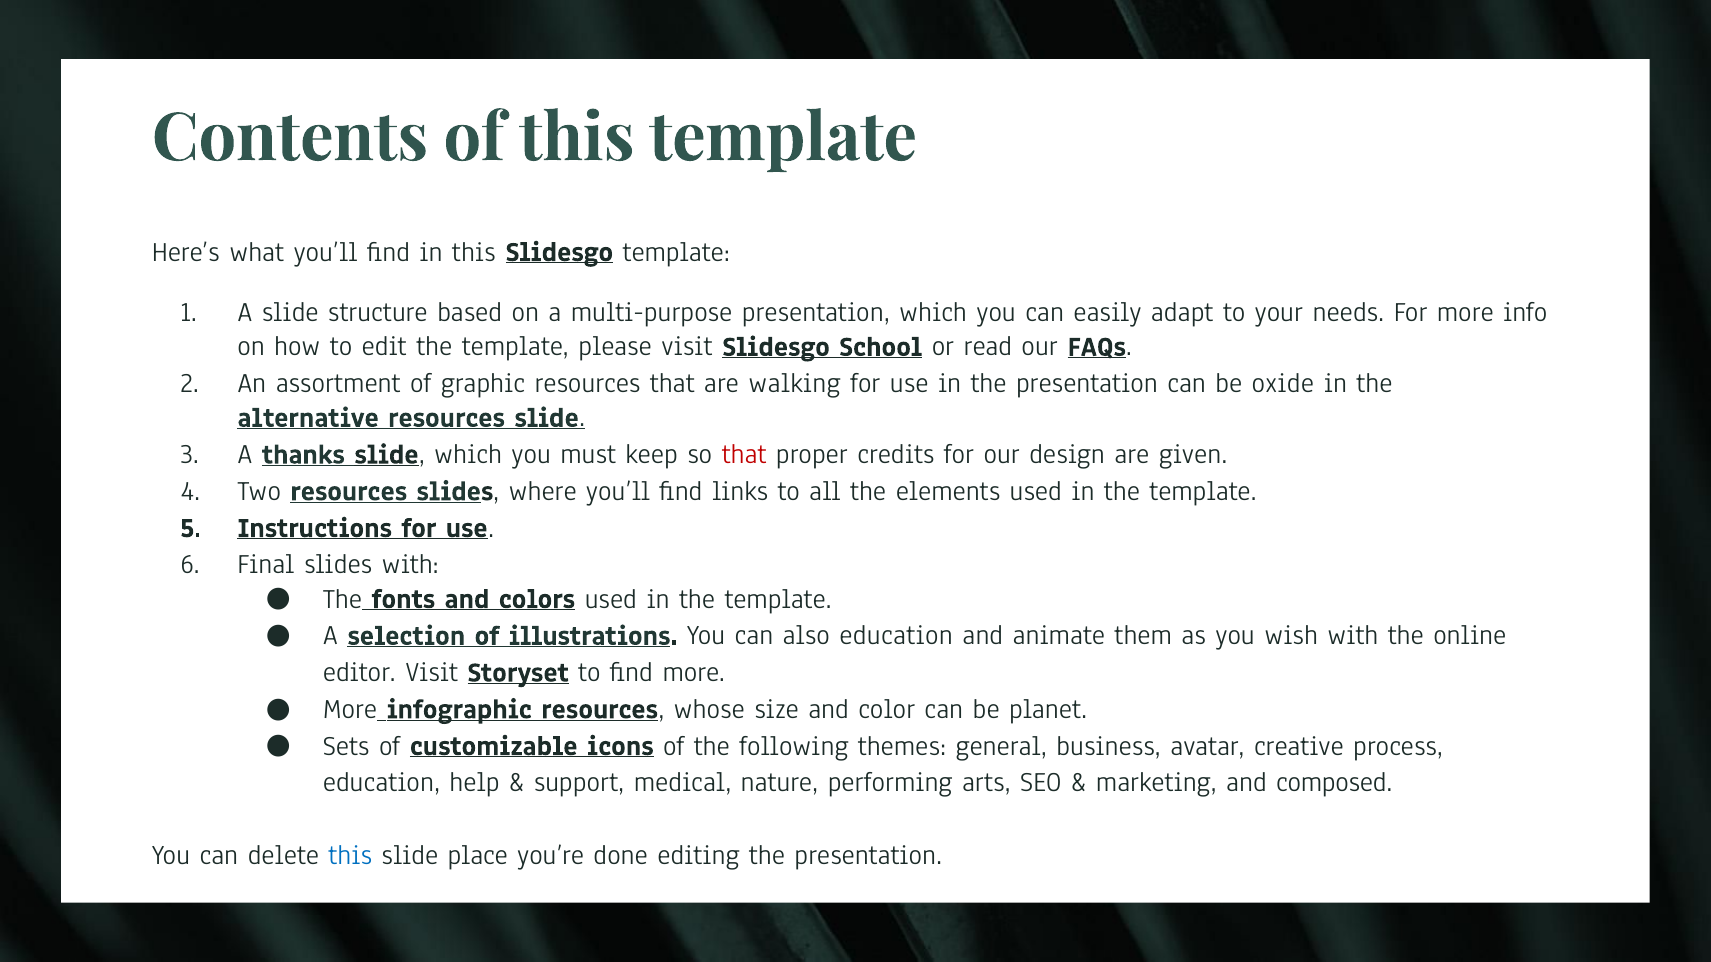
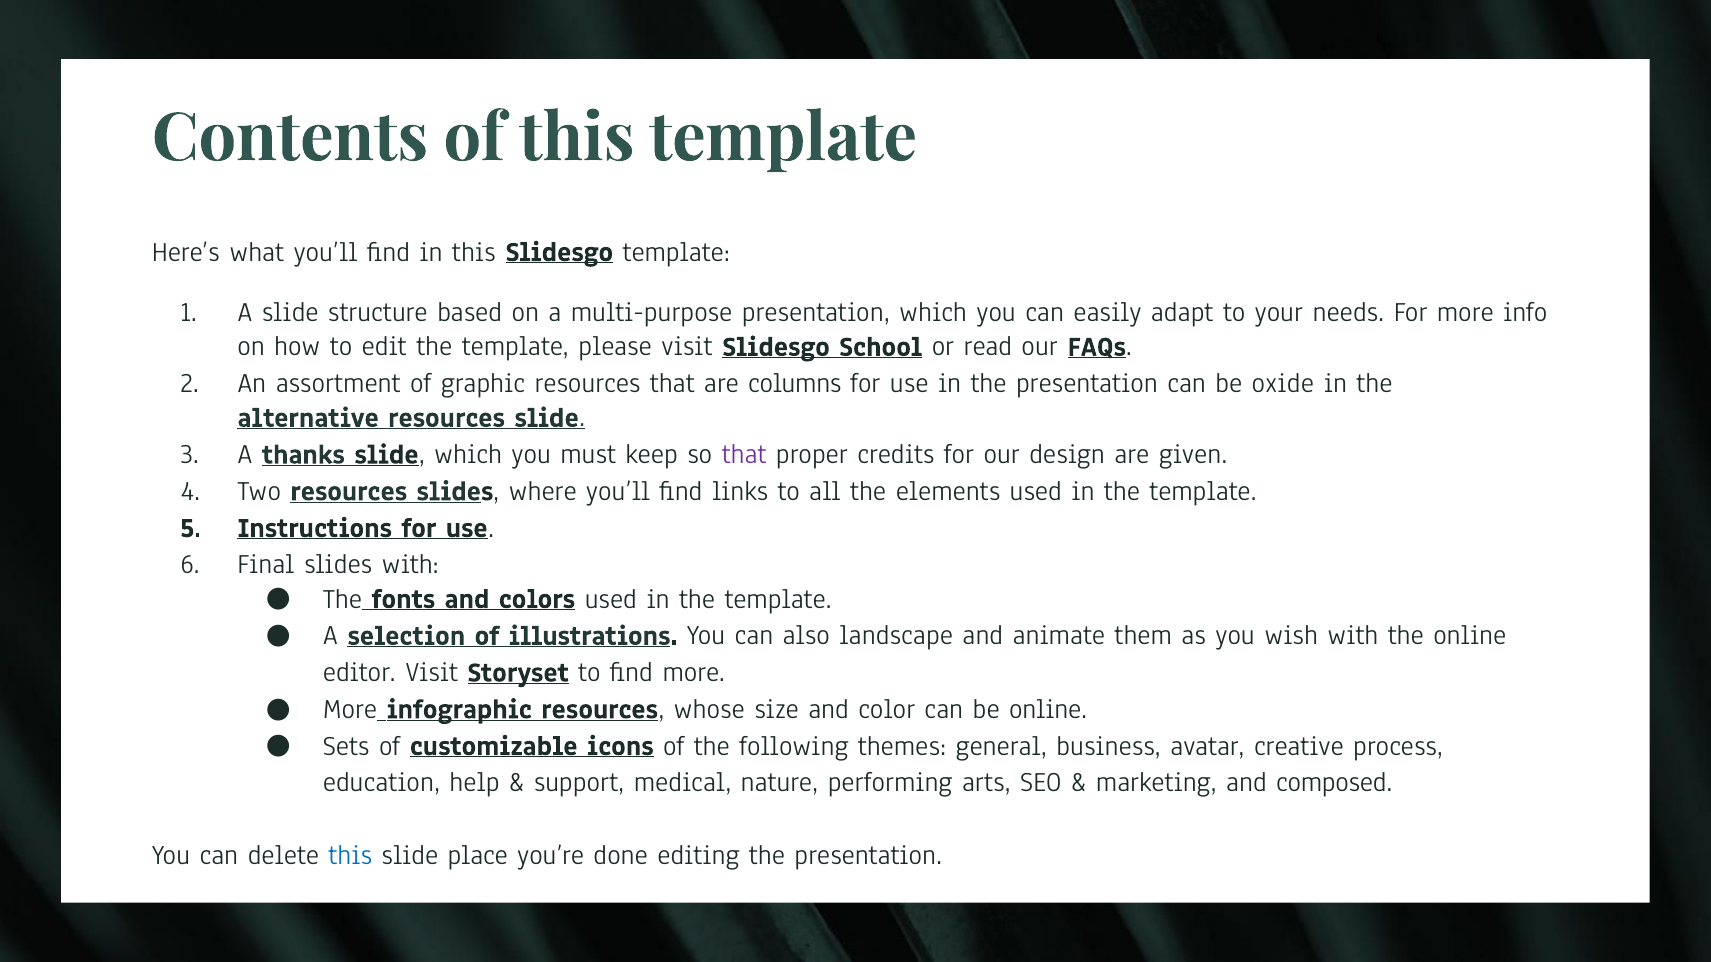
walking: walking -> columns (795, 383)
that colour: red -> purple (744, 454)
also education: education -> landscape (896, 636)
be planet: planet -> online (1048, 709)
